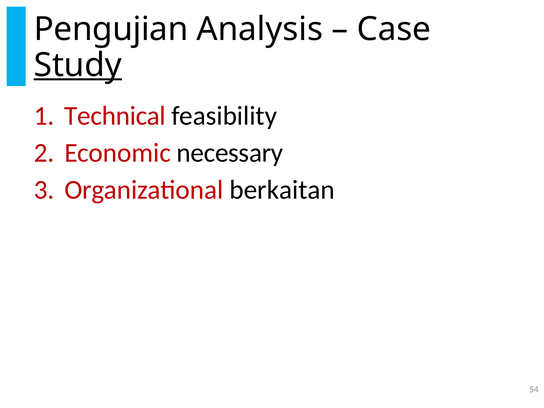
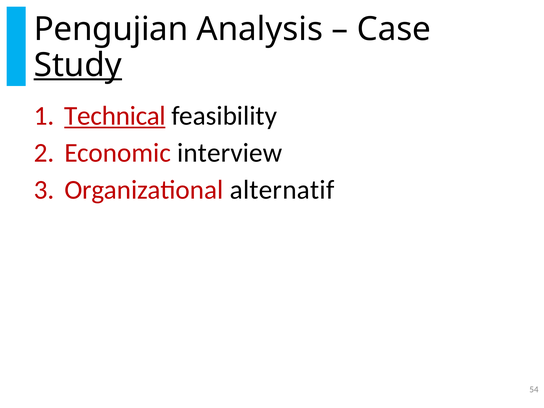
Technical underline: none -> present (115, 116)
necessary: necessary -> interview (230, 153)
berkaitan: berkaitan -> alternatif (282, 190)
